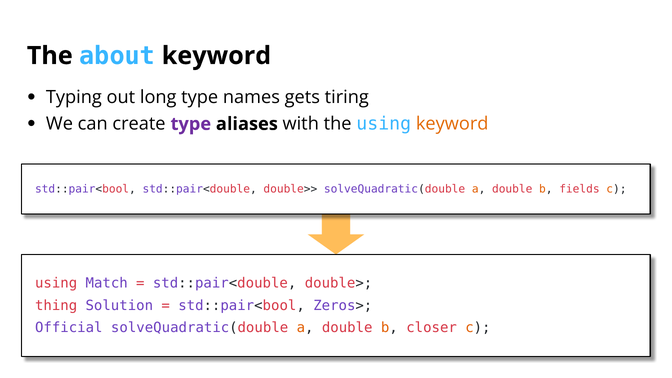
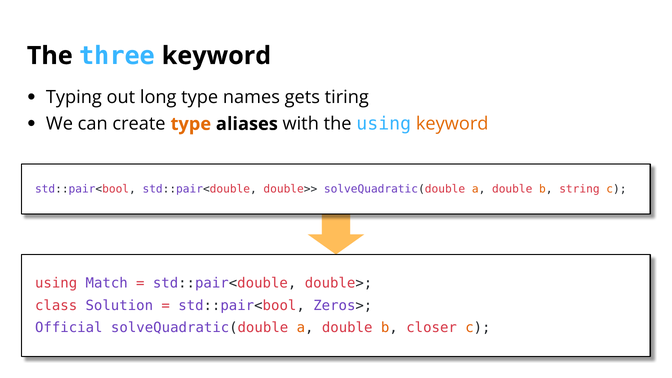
about: about -> three (117, 56)
type colour: purple -> orange (191, 124)
fields: fields -> string (579, 189)
thing: thing -> class (56, 305)
